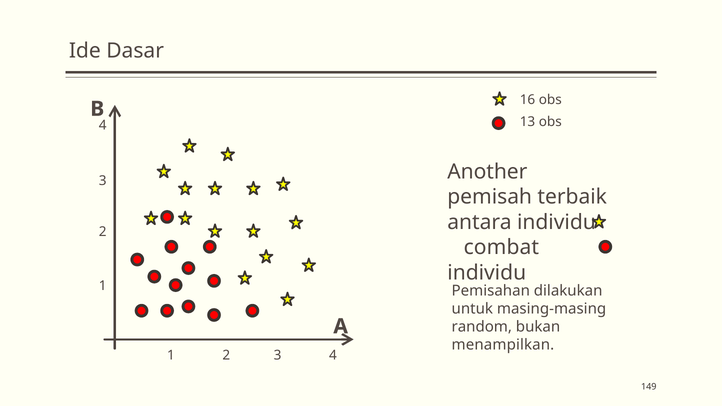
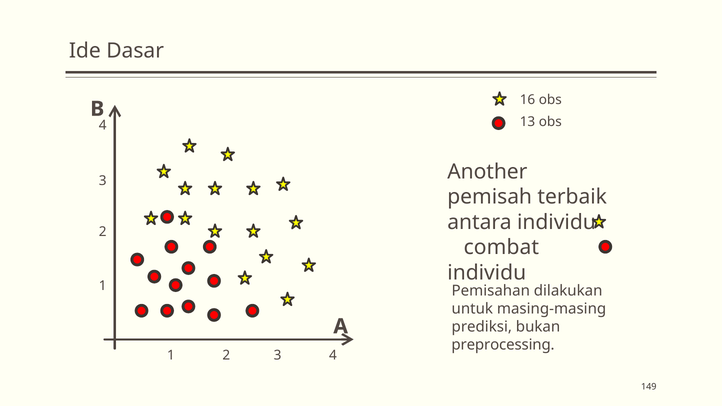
random: random -> prediksi (482, 327)
menampilkan: menampilkan -> preprocessing (503, 345)
